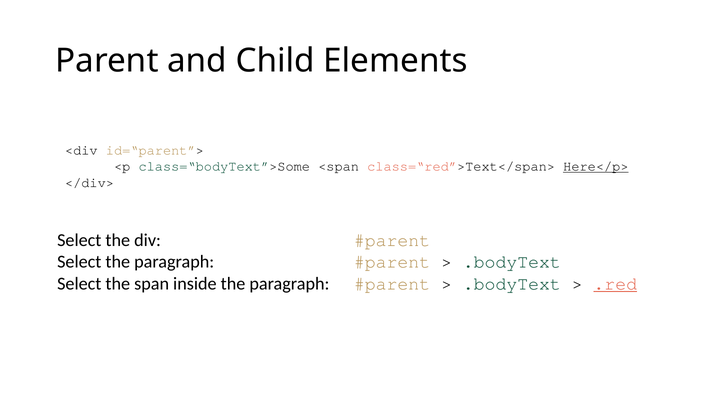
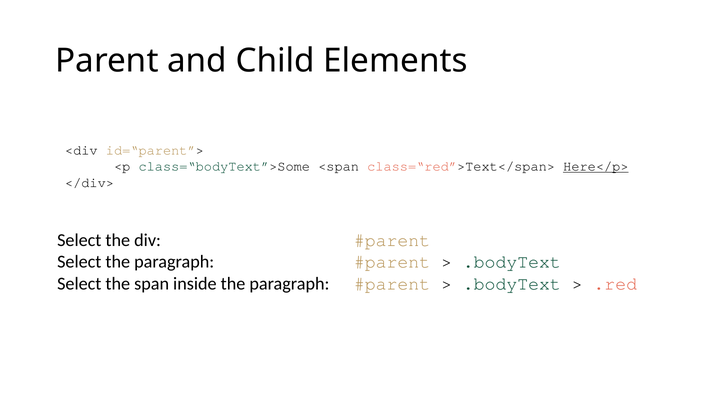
.red underline: present -> none (615, 284)
